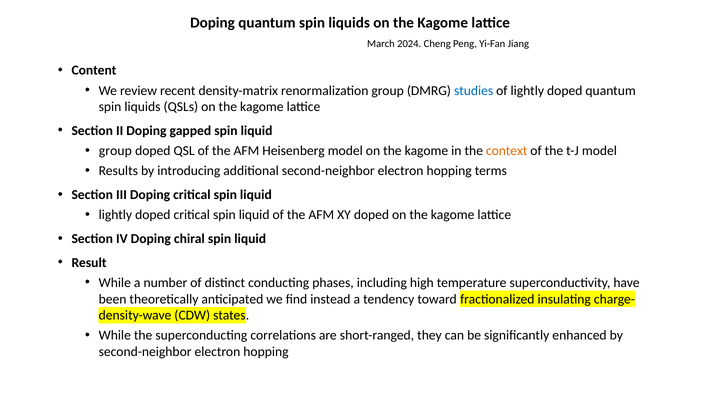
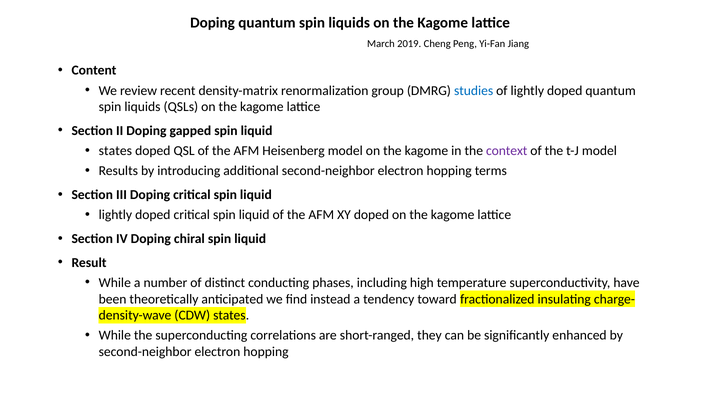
2024: 2024 -> 2019 (409, 44)
group: group -> states (115, 151)
context colour: orange -> purple (507, 151)
